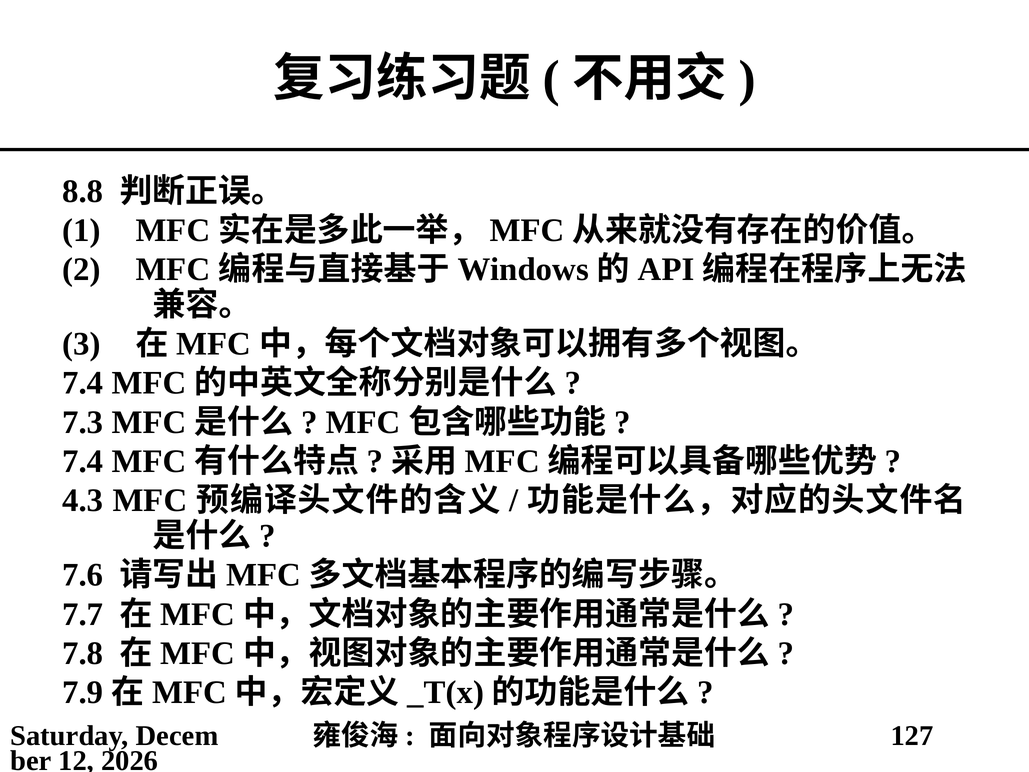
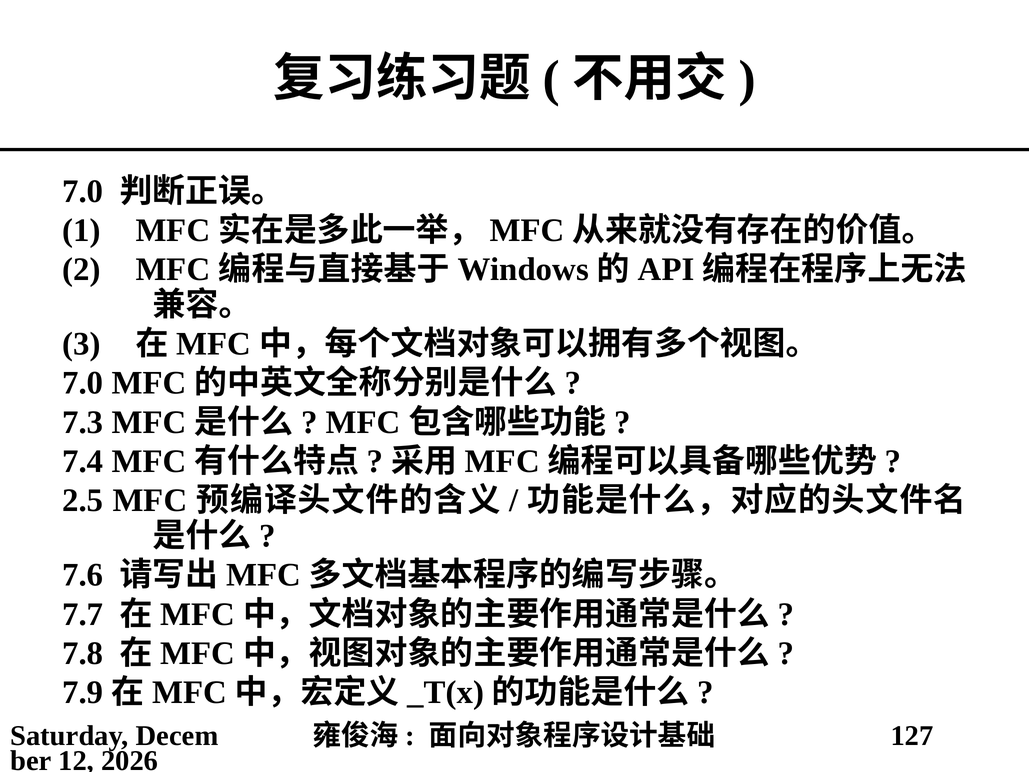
8.8: 8.8 -> 7.0 (83, 191)
7.4: 7.4 -> 7.0 (83, 383)
4.3: 4.3 -> 2.5 (83, 500)
